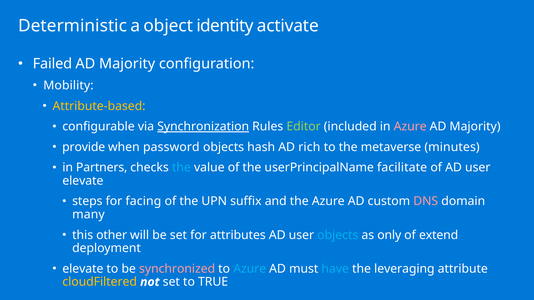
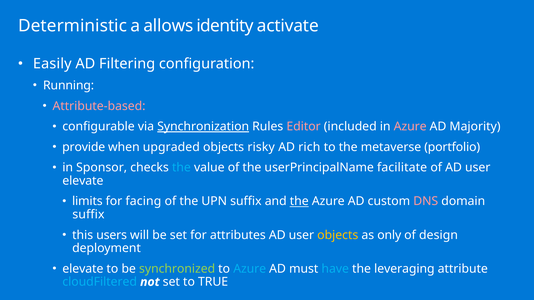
object: object -> allows (168, 26)
Failed: Failed -> Easily (52, 64)
Majority: Majority -> Filtering (127, 64)
Mobility: Mobility -> Running (69, 86)
Attribute-based colour: yellow -> pink (99, 106)
Editor colour: light green -> pink (304, 127)
password: password -> upgraded (171, 147)
hash: hash -> risky (261, 147)
minutes: minutes -> portfolio (452, 147)
Partners: Partners -> Sponsor (102, 168)
steps: steps -> limits (87, 202)
the underline: none -> present (299, 202)
many: many -> suffix (88, 215)
other: other -> users (112, 235)
objects colour: light blue -> yellow (338, 235)
extend: extend -> design (439, 235)
synchronized colour: pink -> light green (177, 269)
cloudFiltered colour: yellow -> light blue (100, 282)
